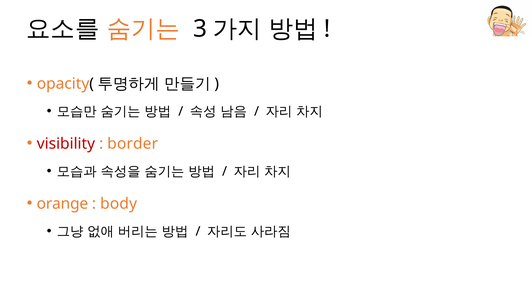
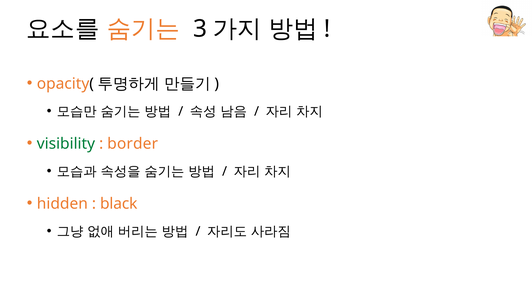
visibility colour: red -> green (66, 144)
orange: orange -> hidden (62, 204)
body: body -> black (119, 204)
